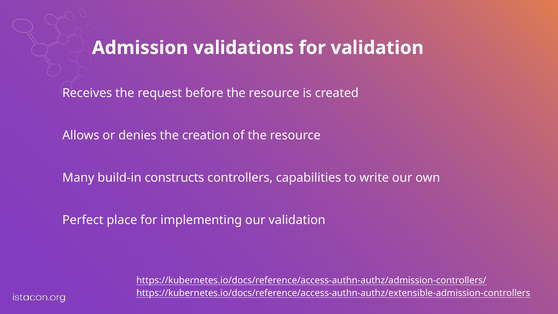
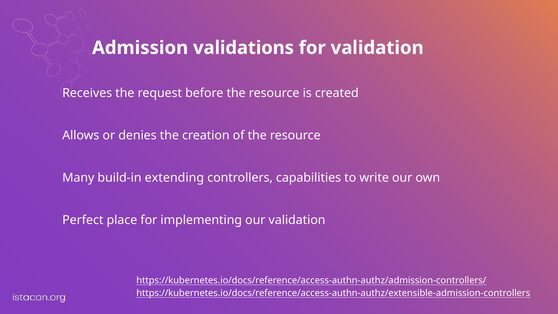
constructs: constructs -> extending (174, 178)
